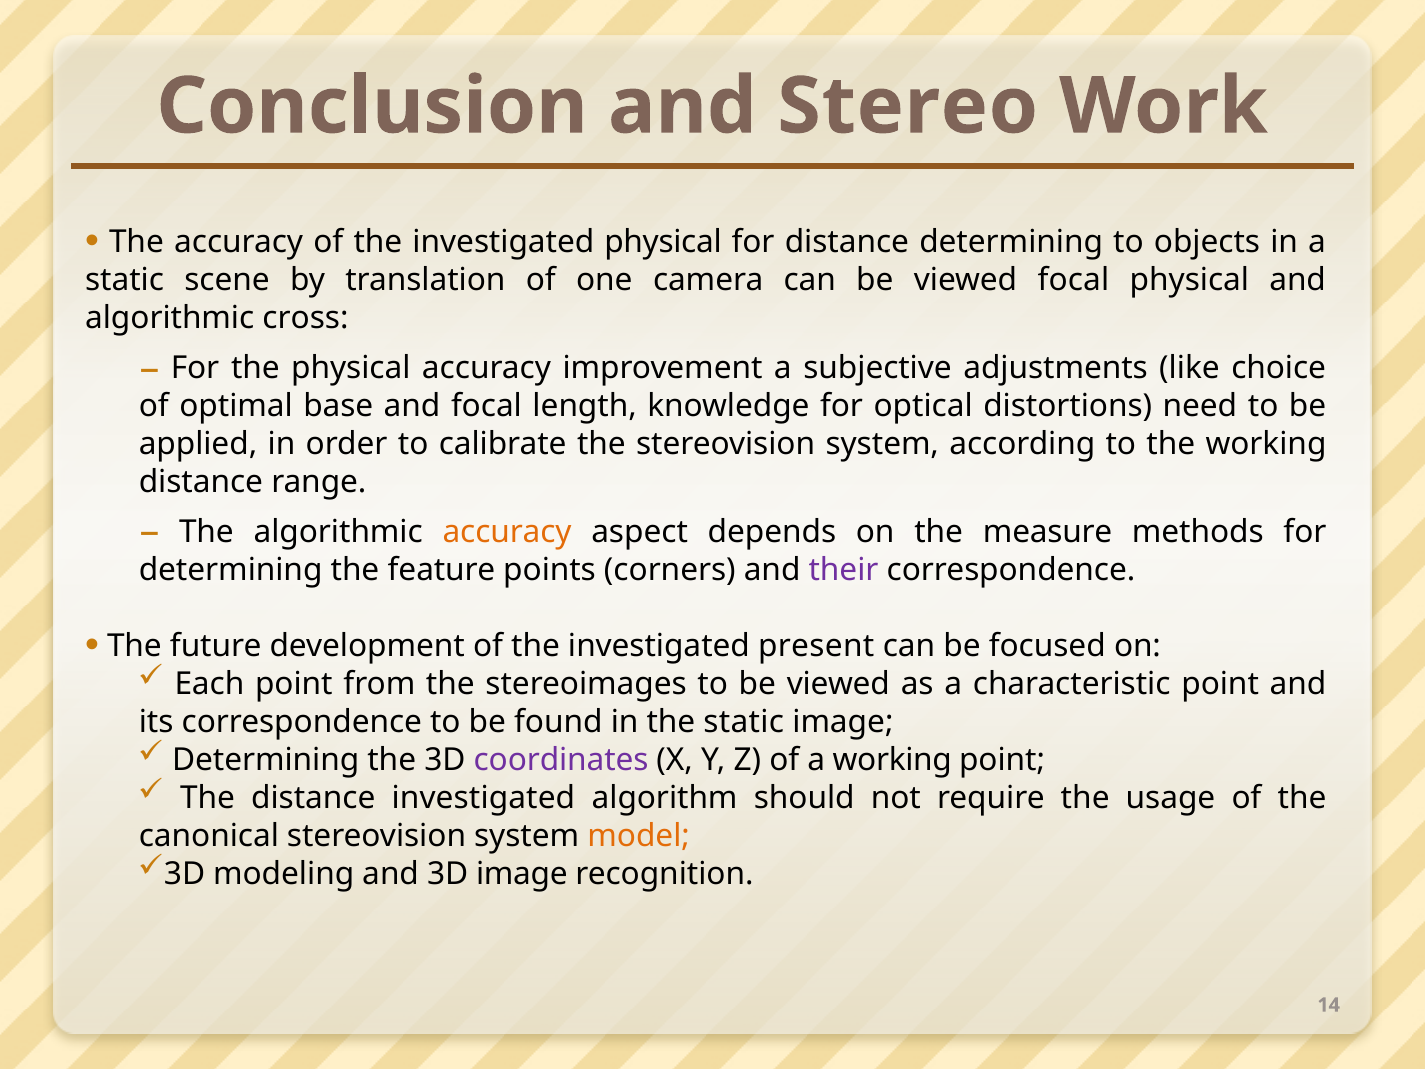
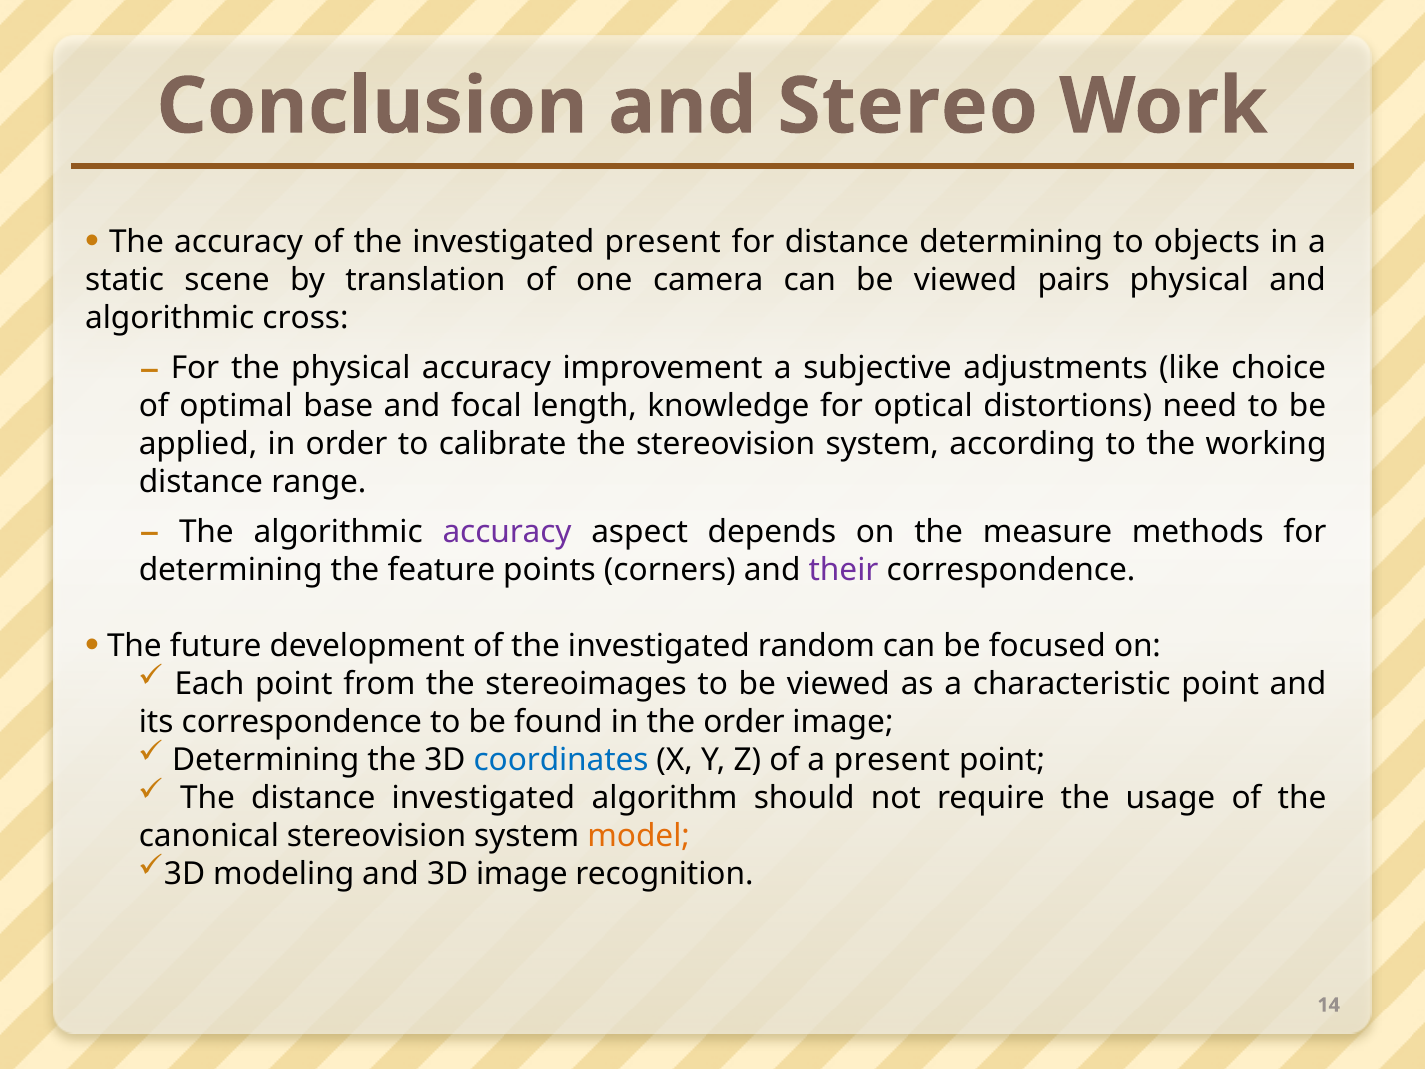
investigated physical: physical -> present (663, 242)
viewed focal: focal -> pairs (1074, 280)
accuracy colour: orange -> purple (507, 532)
present: present -> random (816, 646)
the static: static -> order (744, 721)
coordinates colour: purple -> blue (561, 759)
a working: working -> present (892, 759)
